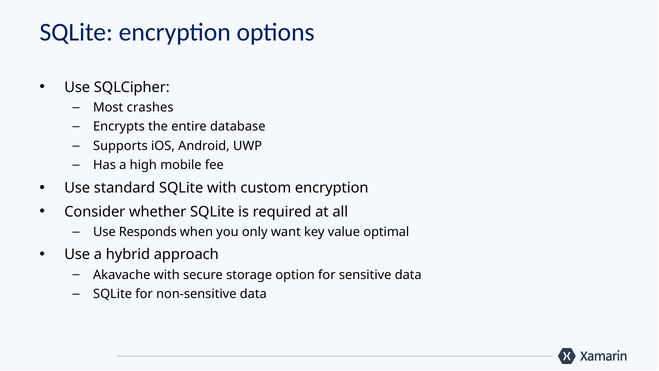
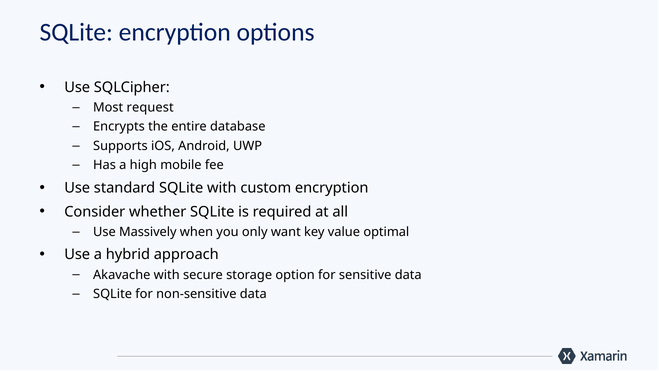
crashes: crashes -> request (150, 107)
Responds: Responds -> Massively (148, 232)
